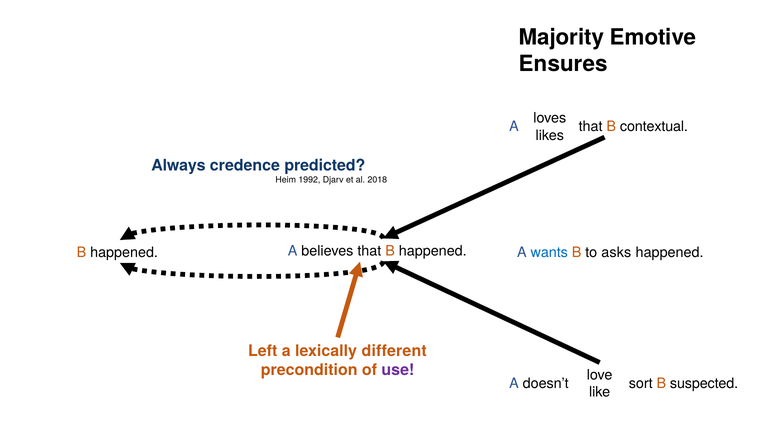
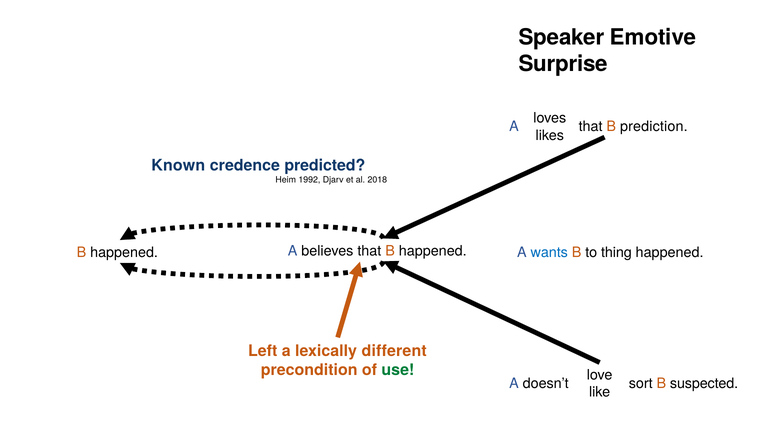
Majority: Majority -> Speaker (562, 37)
Ensures: Ensures -> Surprise (563, 64)
contextual: contextual -> prediction (654, 127)
Always: Always -> Known (178, 165)
asks: asks -> thing (616, 252)
use colour: purple -> green (398, 370)
